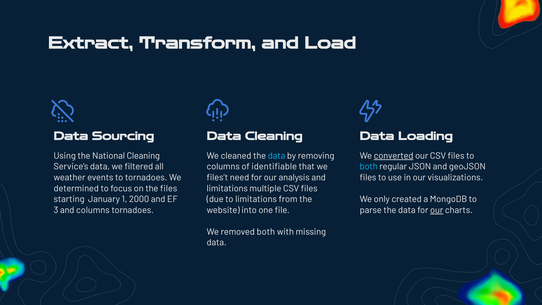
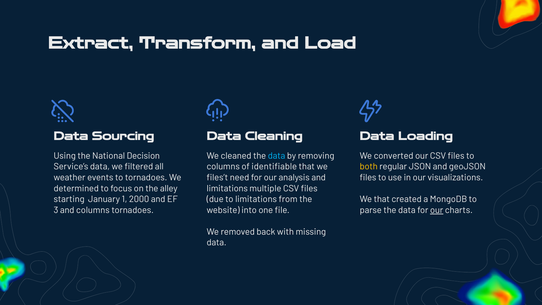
National Cleaning: Cleaning -> Decision (143, 156)
converted underline: present -> none (394, 156)
both colour: light blue -> yellow (369, 167)
the files: files -> alley (169, 188)
We only: only -> that (382, 199)
removed both: both -> back (266, 232)
